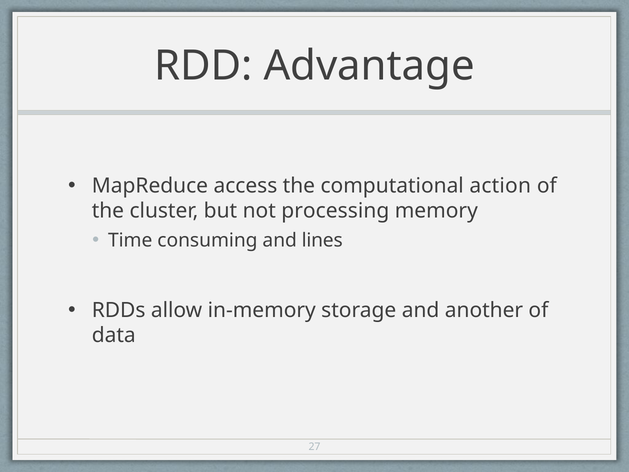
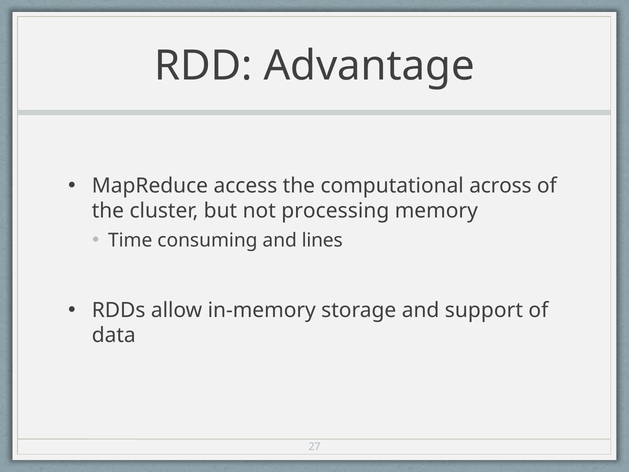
action: action -> across (500, 186)
another: another -> support (484, 310)
